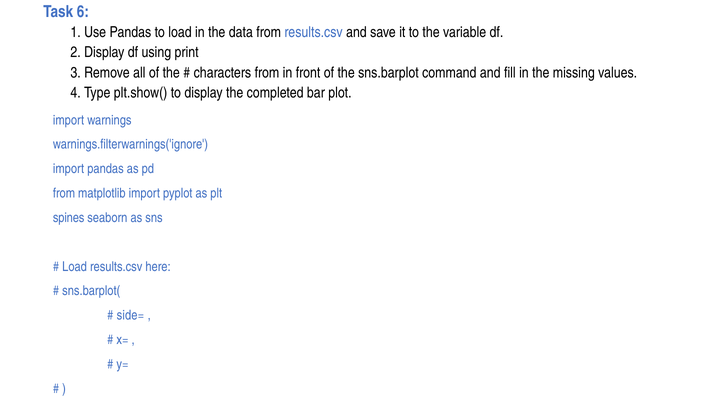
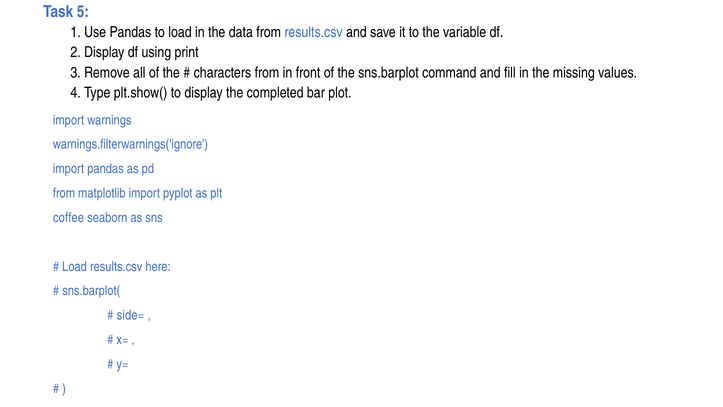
6: 6 -> 5 (83, 12)
spines: spines -> coffee (69, 218)
